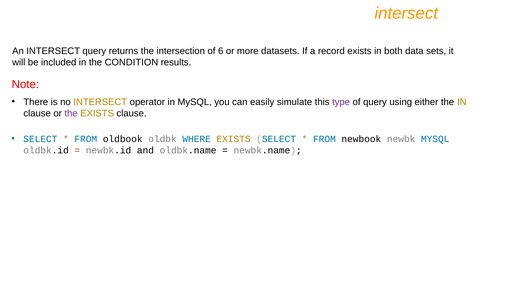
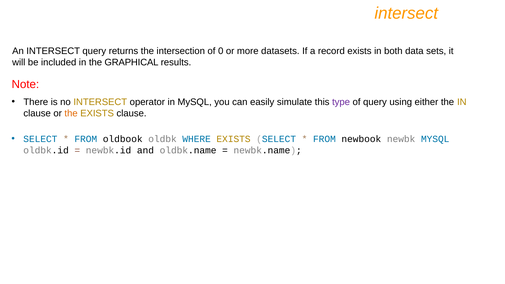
6: 6 -> 0 (221, 51)
CONDITION: CONDITION -> GRAPHICAL (132, 63)
the colour: purple -> orange (71, 113)
